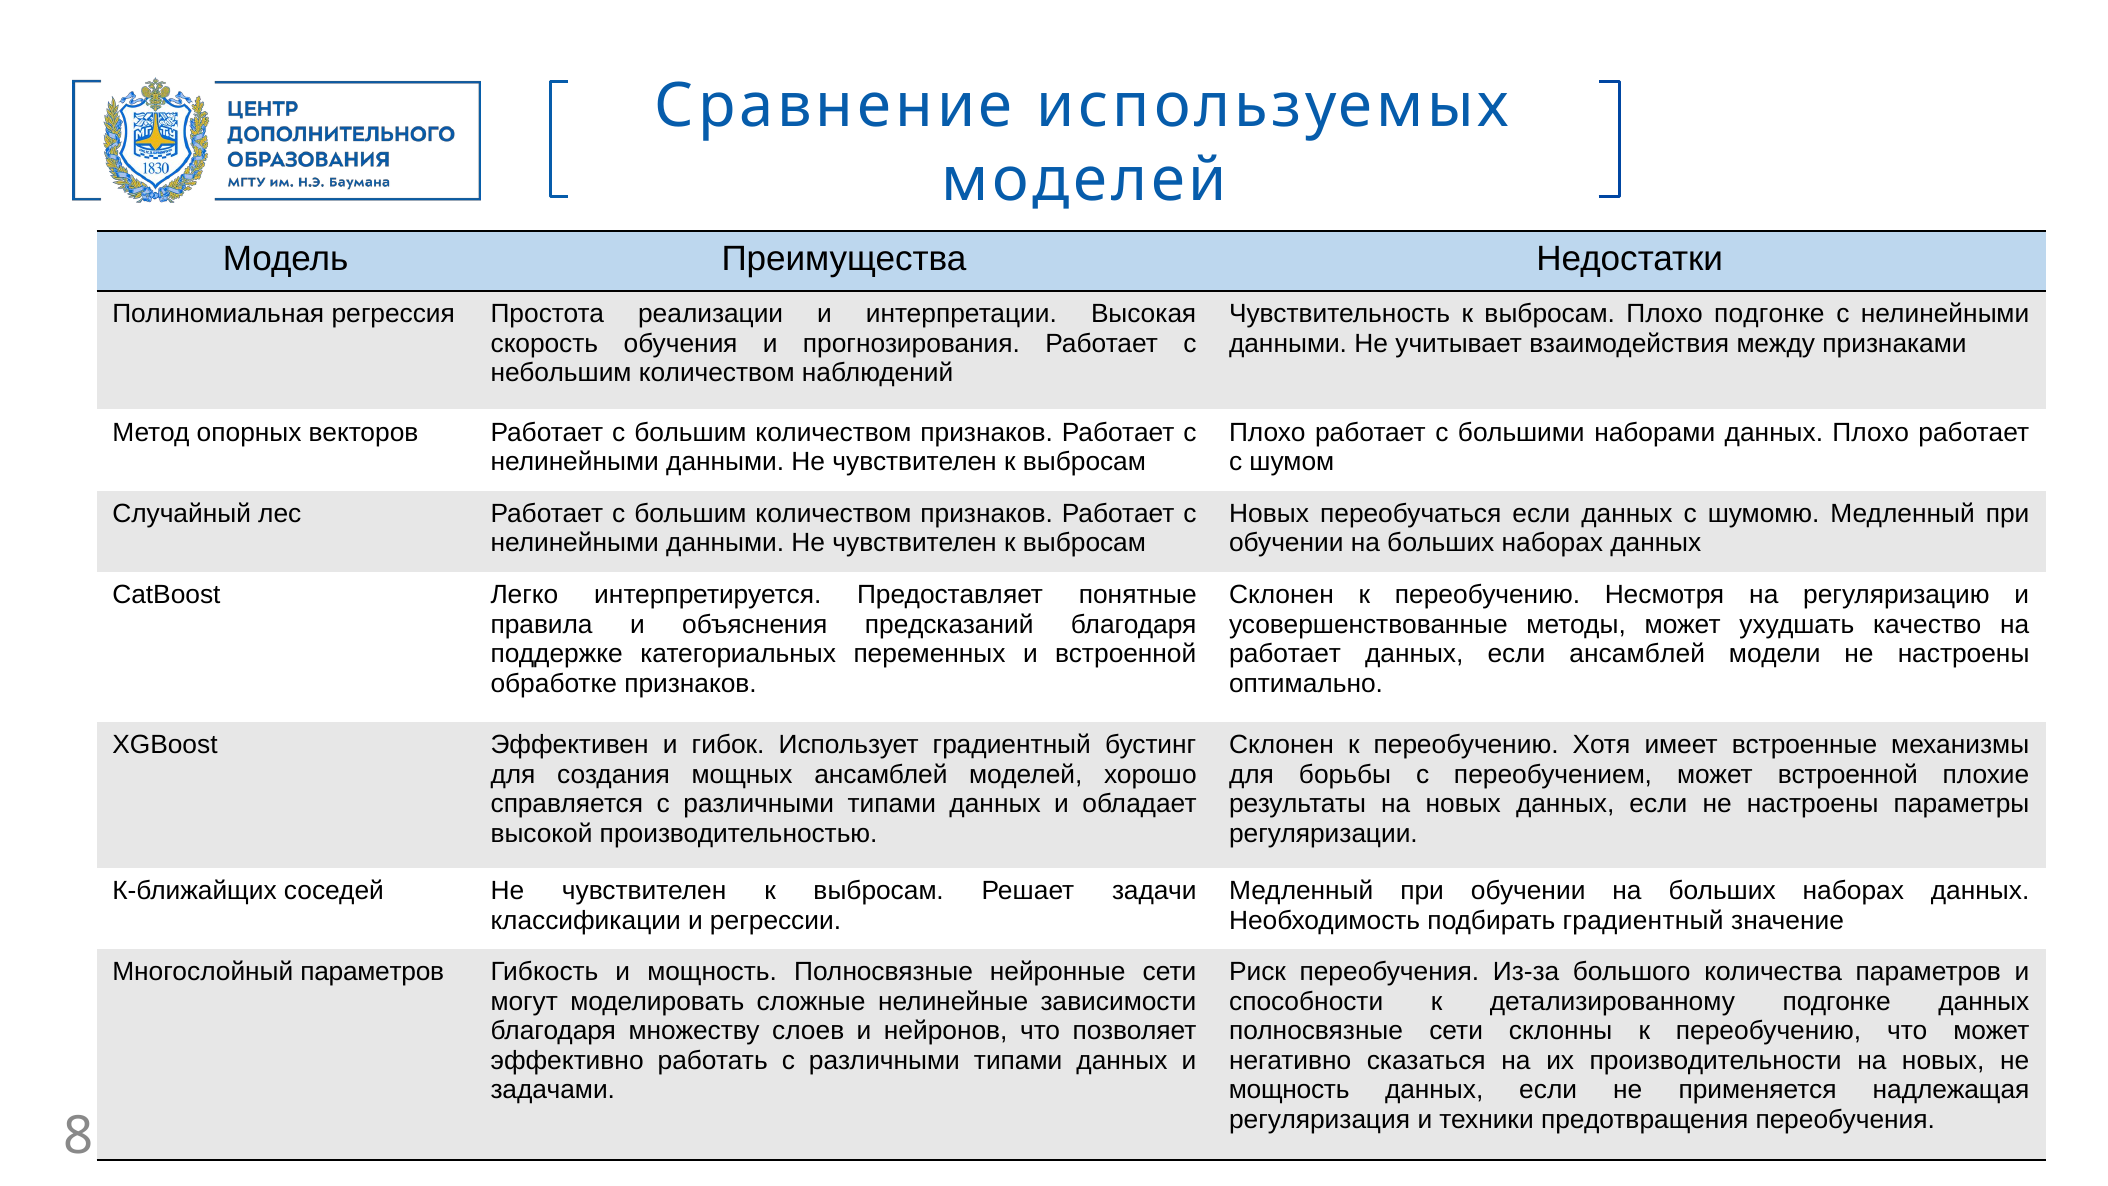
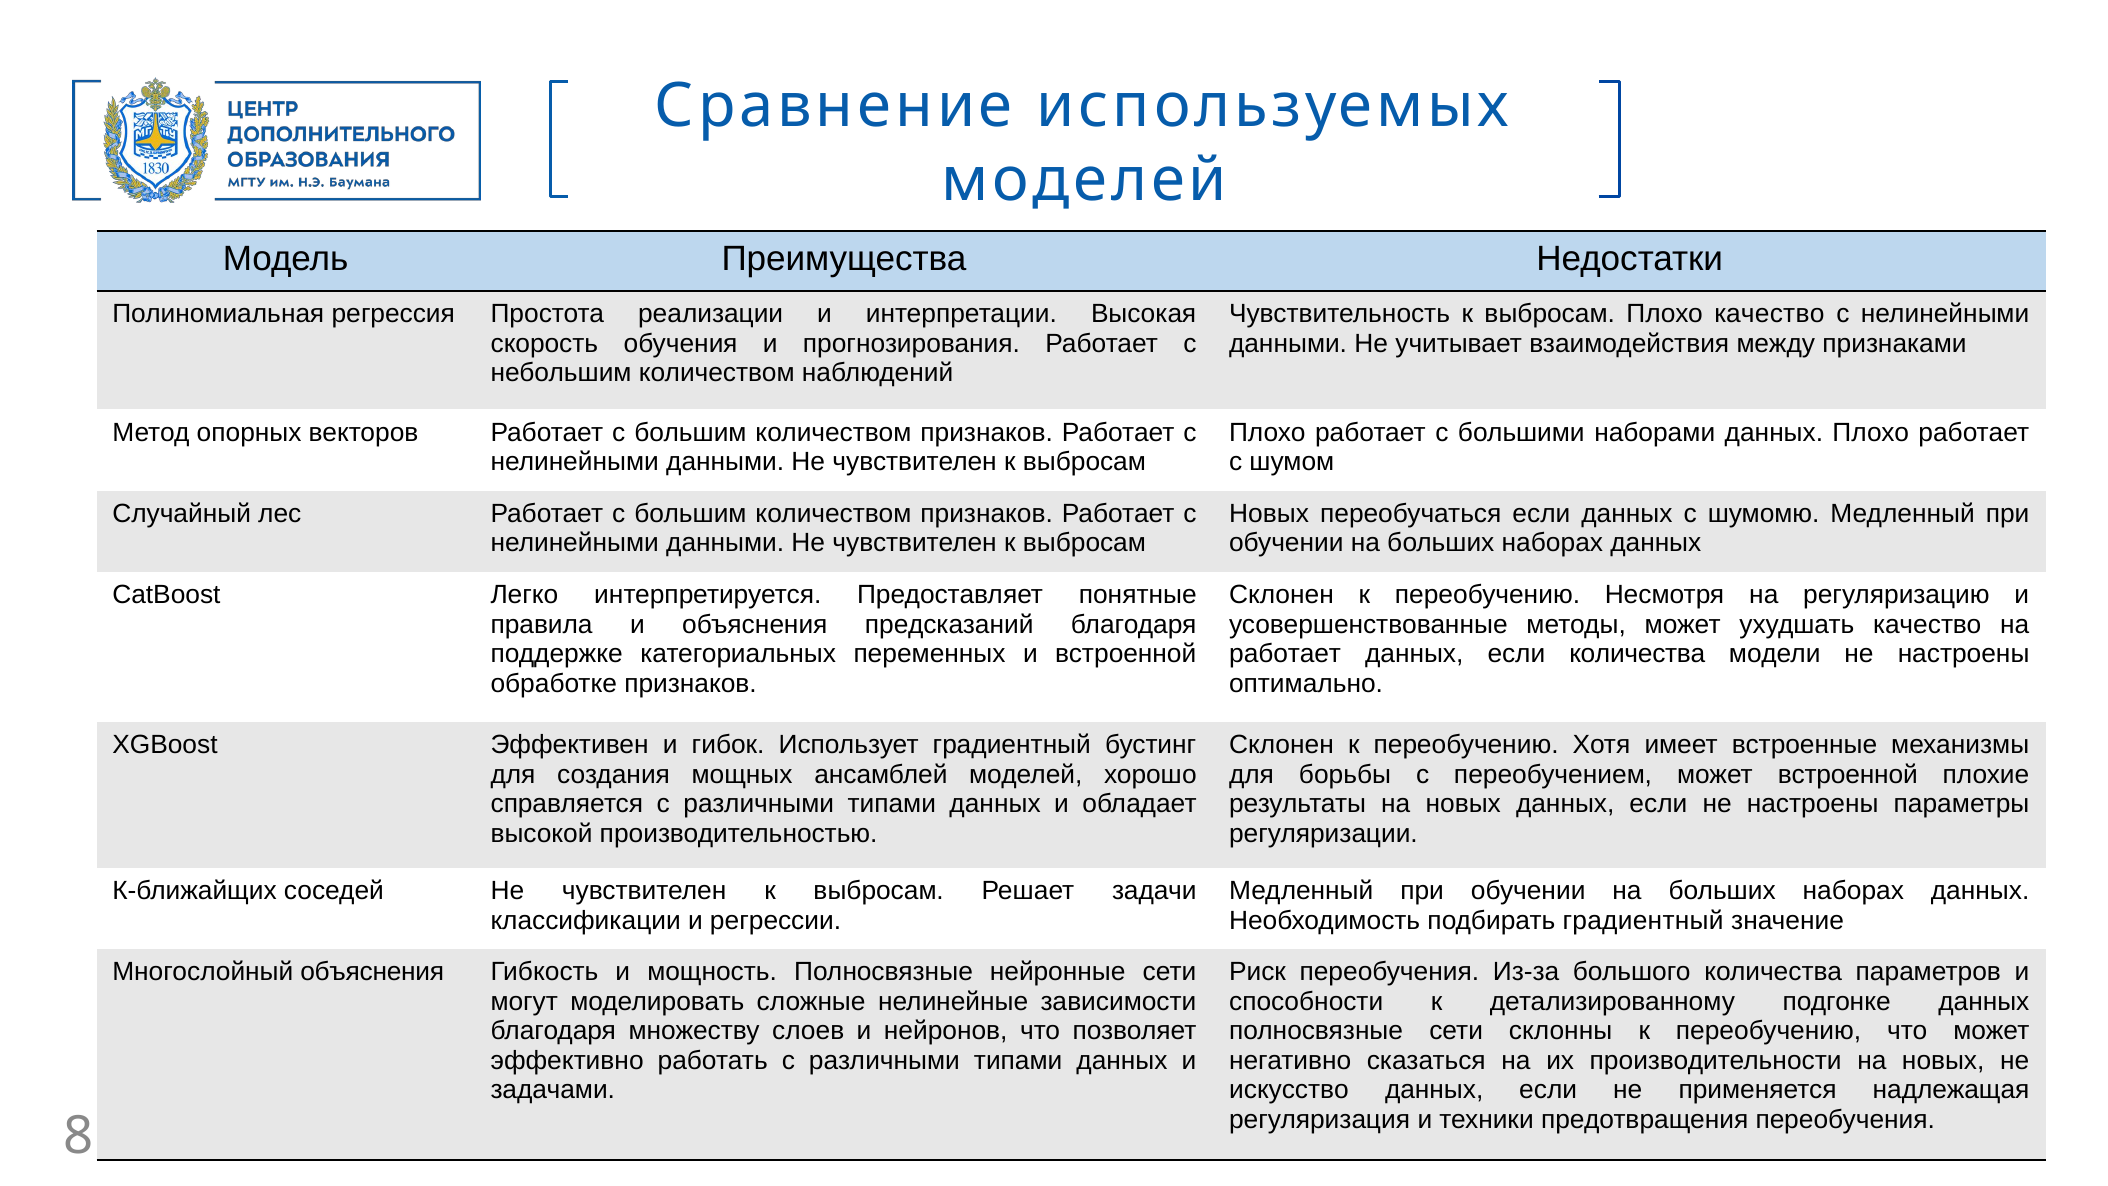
Плохо подгонке: подгонке -> качество (1769, 314)
если ансамблей: ансамблей -> количества (1637, 654)
Многослойный параметров: параметров -> объяснения (372, 972)
мощность: мощность -> искусство (1289, 1090)
